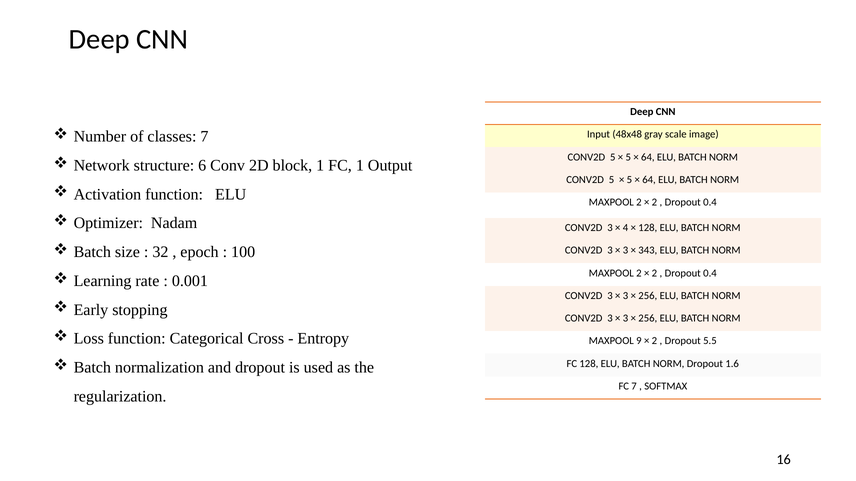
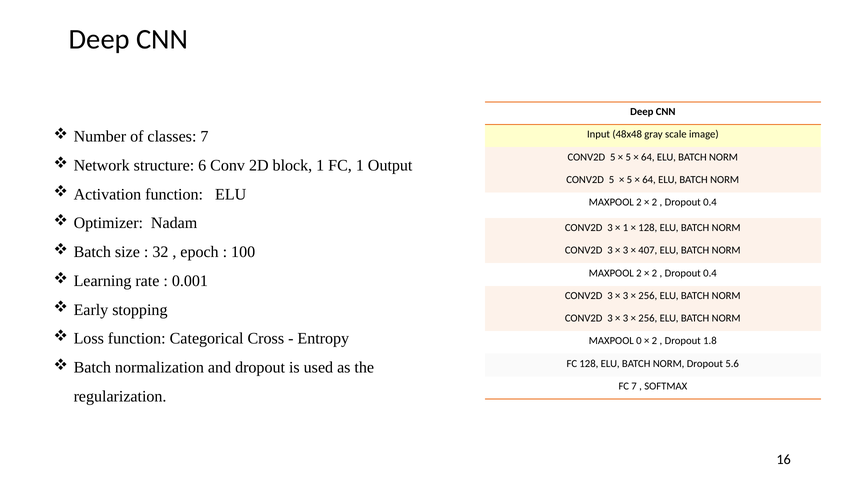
4: 4 -> 1 (626, 228)
343: 343 -> 407 (648, 251)
9: 9 -> 0 (639, 341)
5.5: 5.5 -> 1.8 (710, 341)
1.6: 1.6 -> 5.6 (732, 364)
